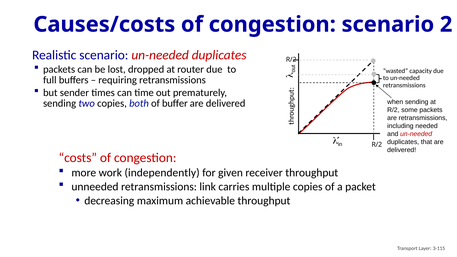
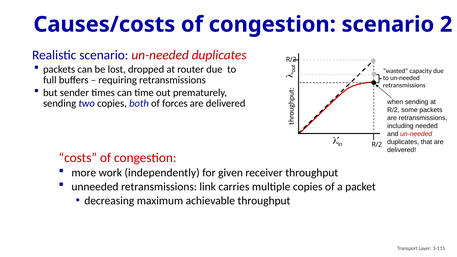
buffer: buffer -> forces (175, 104)
